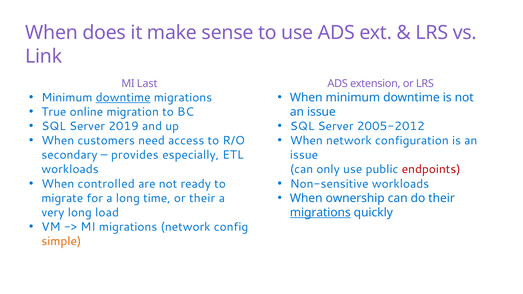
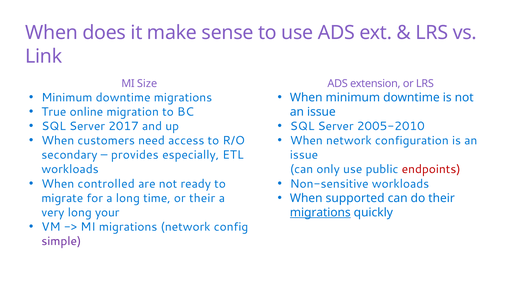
Last: Last -> Size (147, 84)
downtime underline: present -> none (123, 98)
2019: 2019 -> 2017 (124, 126)
2005-2012: 2005-2012 -> 2005-2010 (391, 126)
ownership: ownership -> supported (355, 198)
load: load -> your (107, 213)
simple colour: orange -> purple (61, 241)
